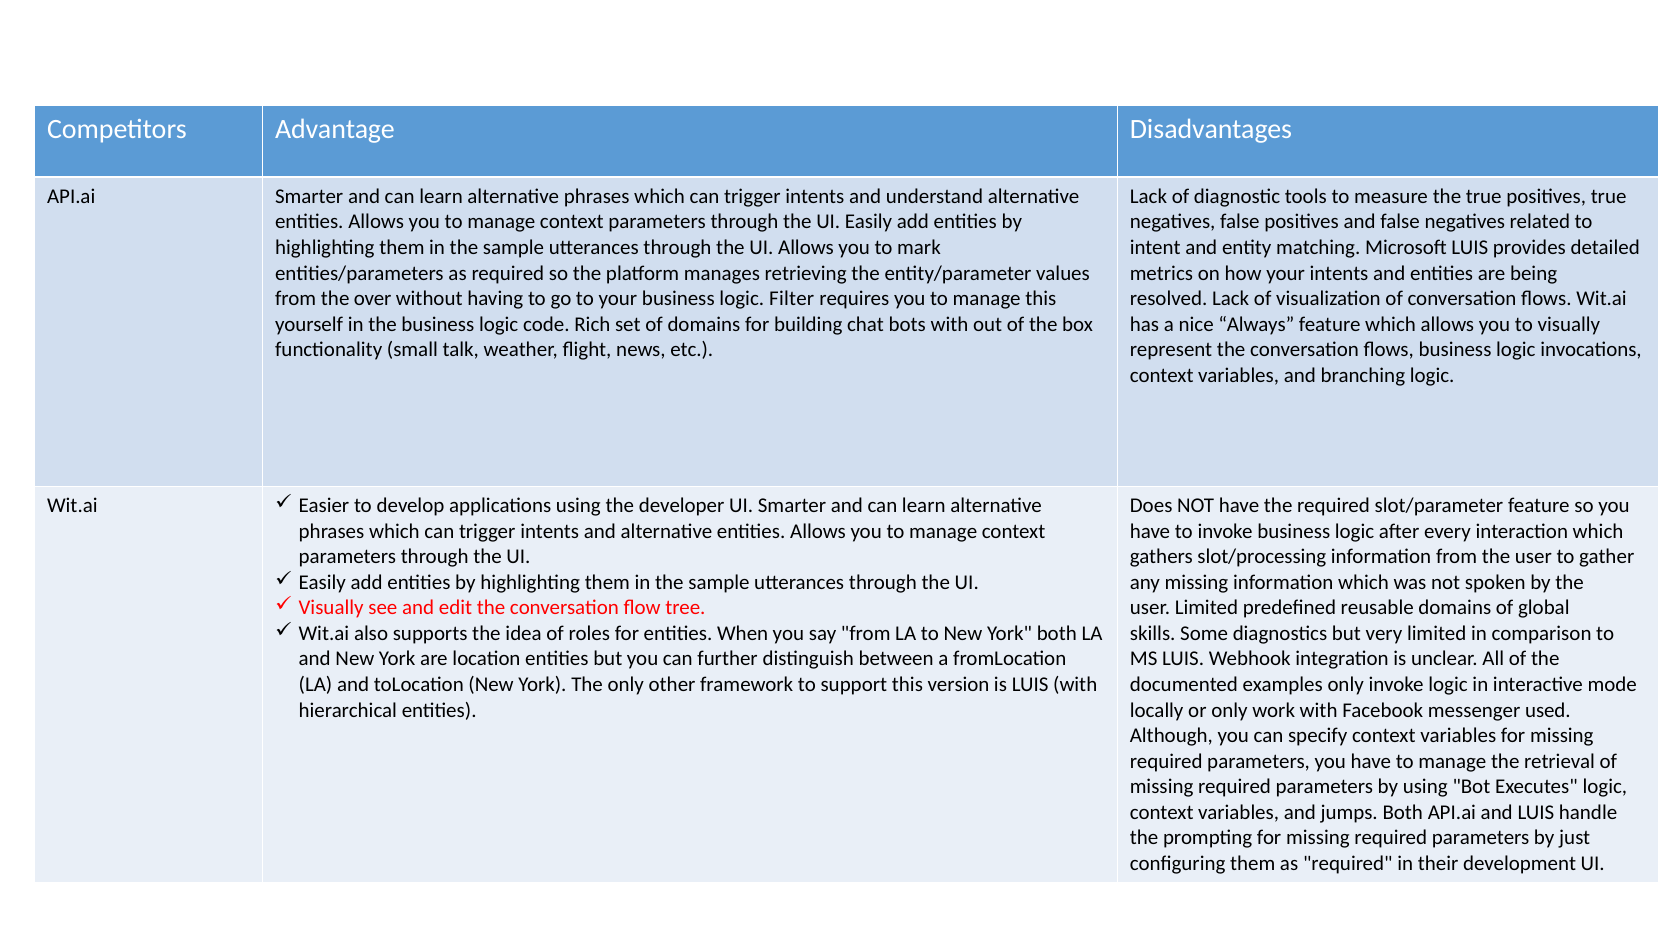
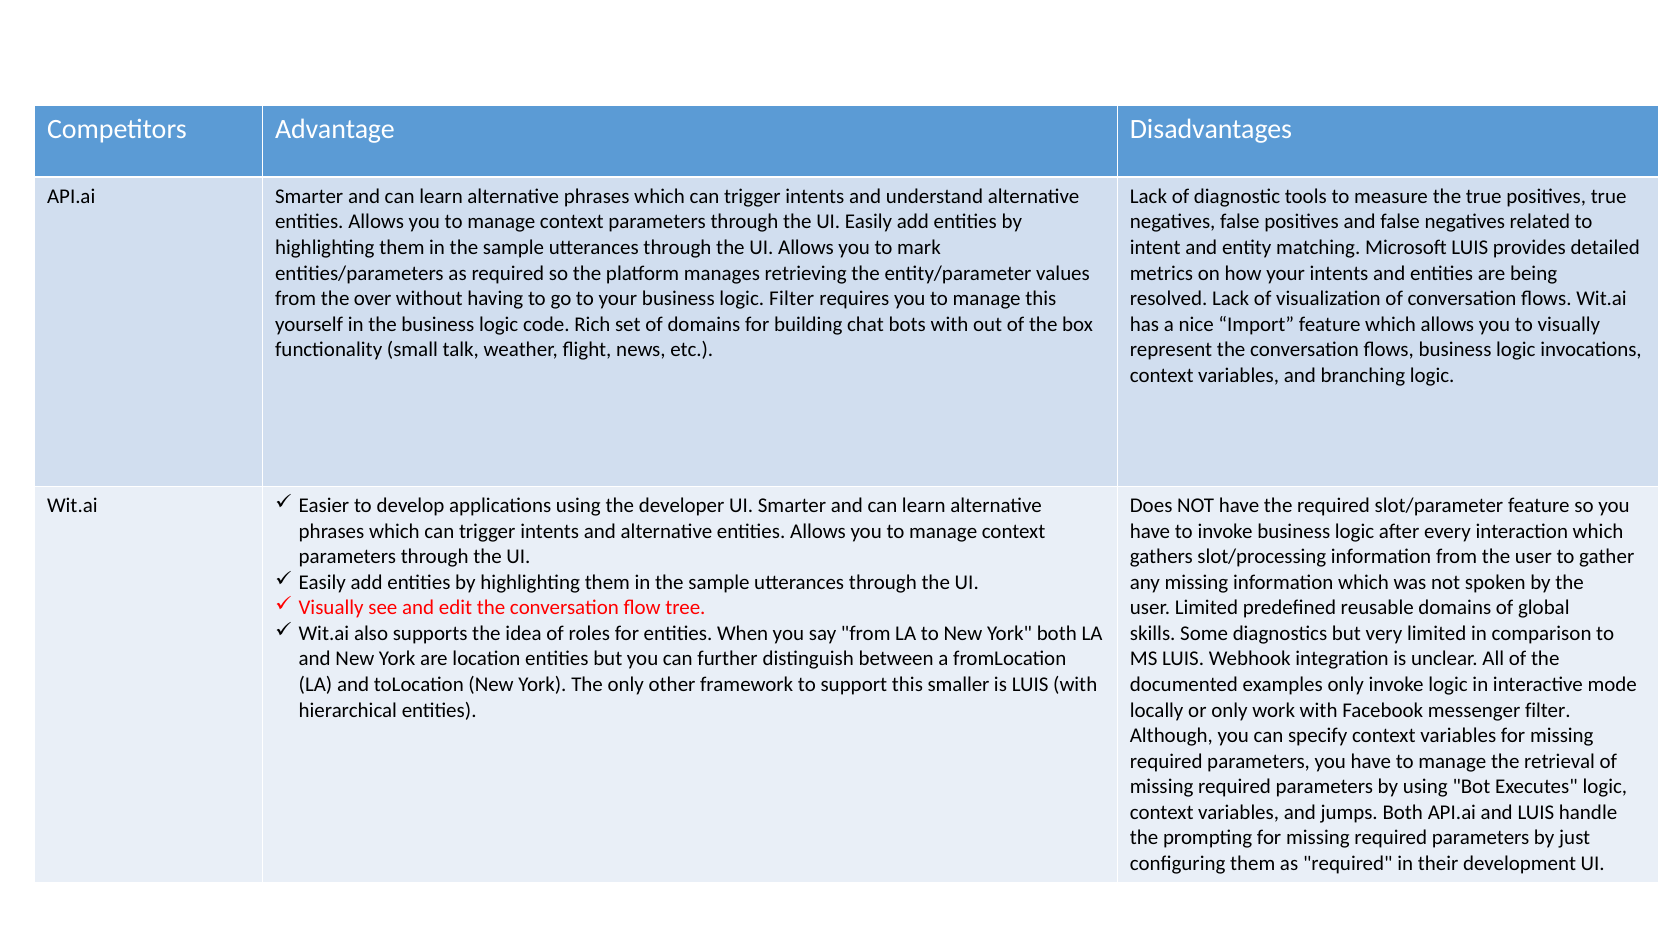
Always: Always -> Import (1256, 324)
version: version -> smaller (958, 685)
messenger used: used -> filter (1548, 710)
